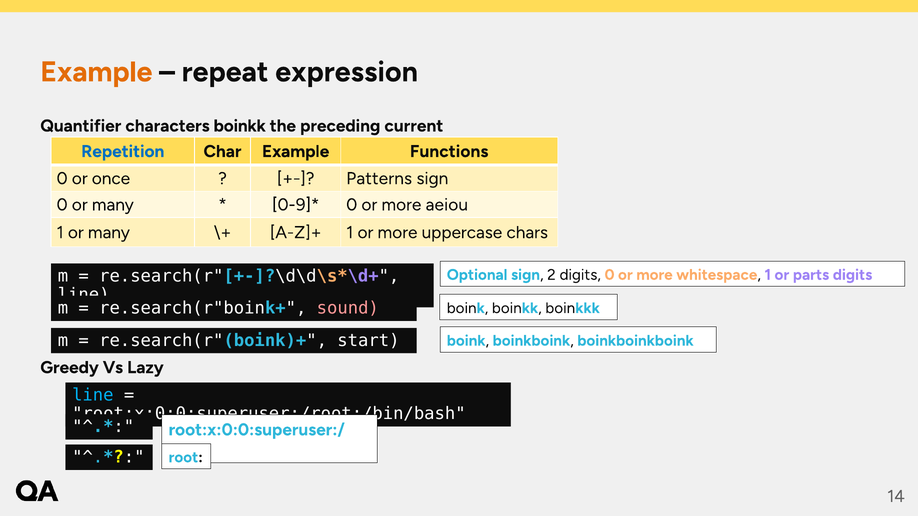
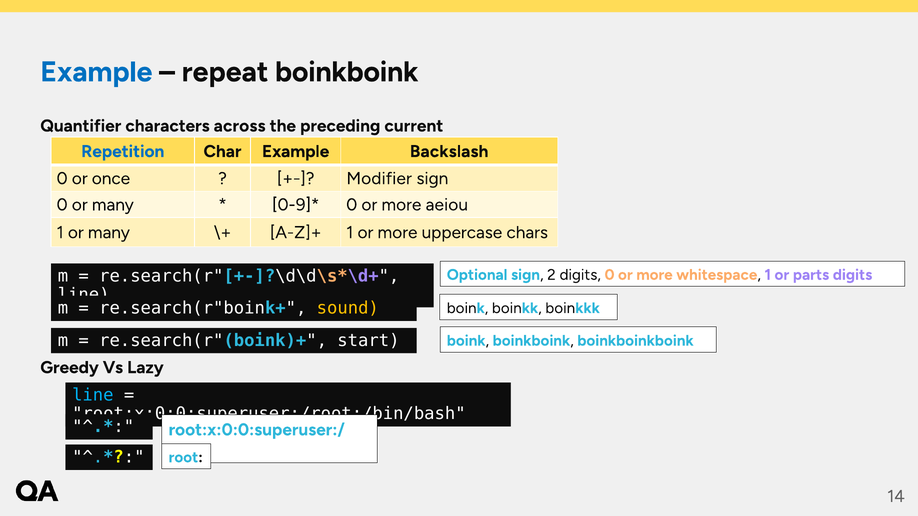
Example colour: orange -> blue (96, 72)
repeat expression: expression -> boinkboink (347, 72)
characters boinkk: boinkk -> across (240, 126)
Functions: Functions -> Backslash (449, 152)
Patterns: Patterns -> Modifier (379, 179)
sound colour: pink -> yellow (348, 308)
